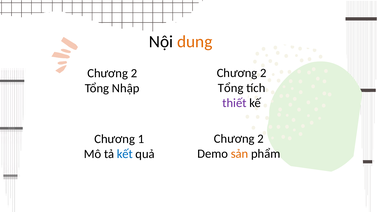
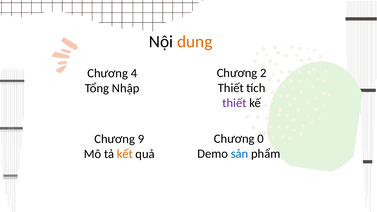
2: 2 -> 4 (134, 73)
Tổng: Tổng -> Thiết (231, 88)
2: 2 -> 0 (261, 139)
1: 1 -> 9 (141, 139)
sản colour: orange -> blue (240, 154)
kết colour: blue -> orange (125, 154)
